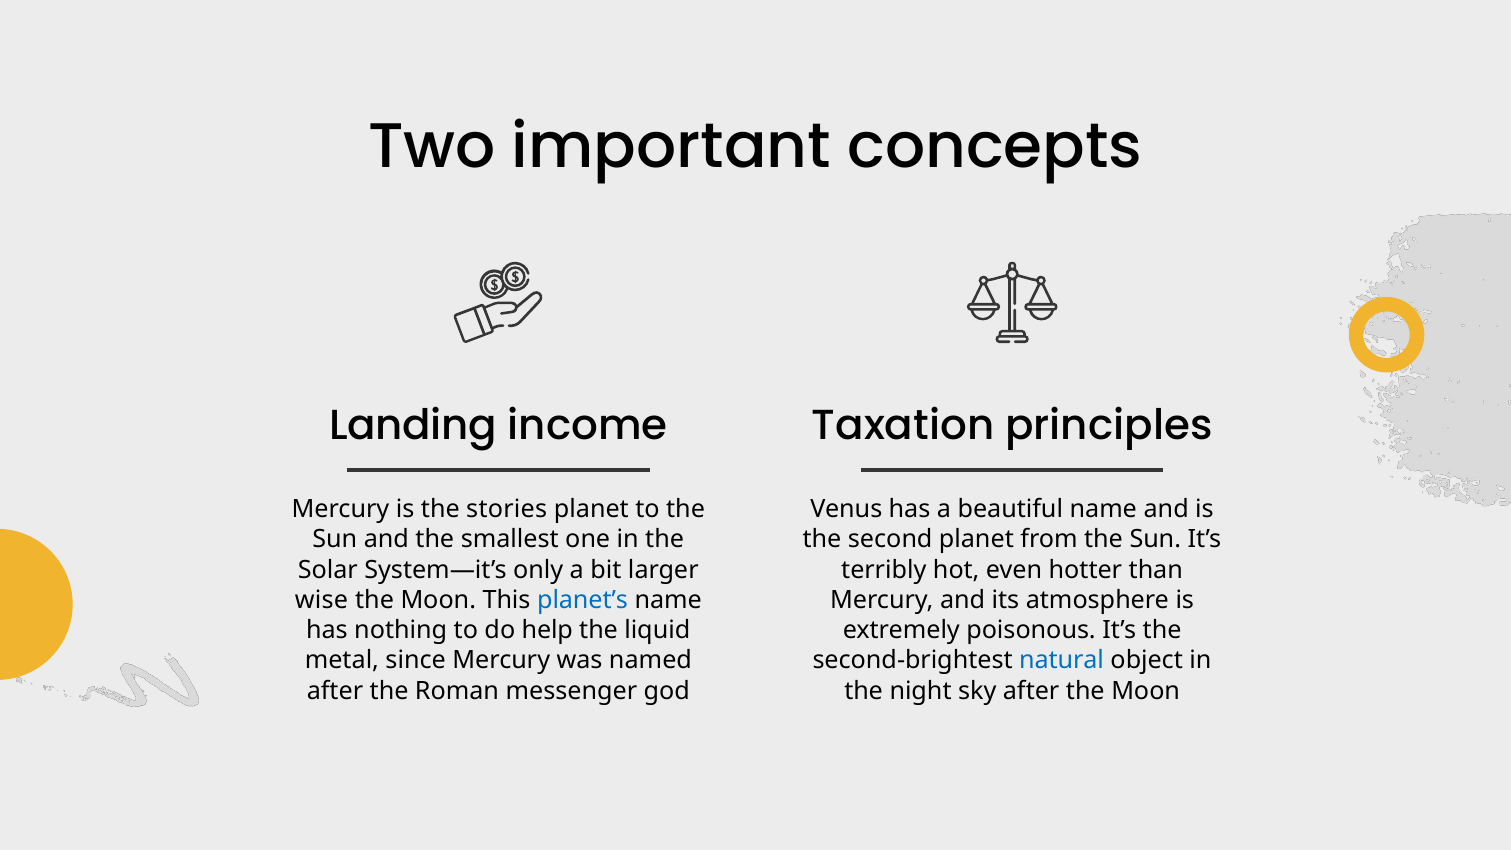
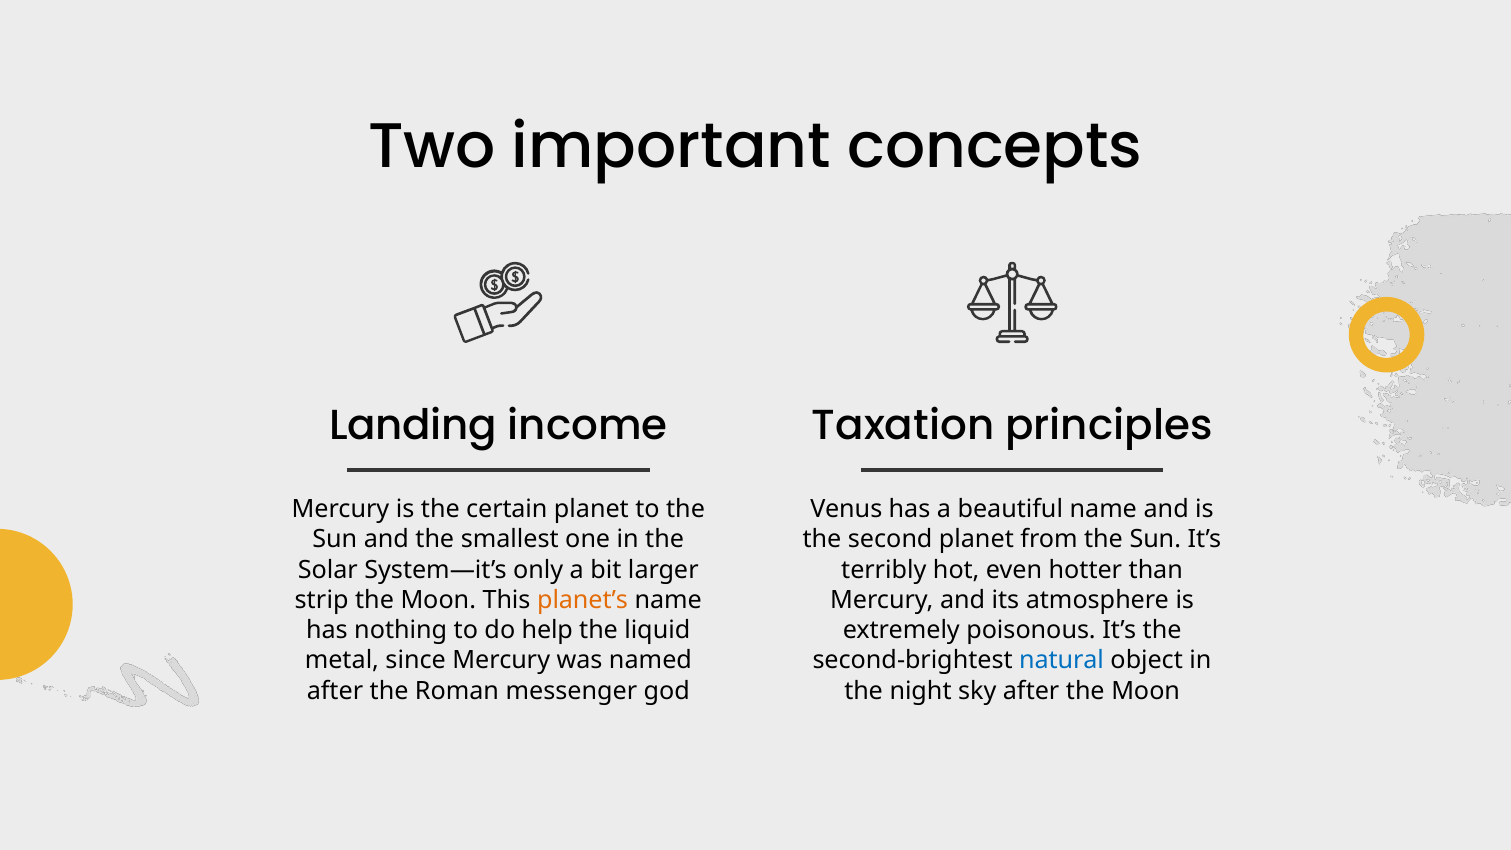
stories: stories -> certain (507, 509)
wise: wise -> strip (322, 600)
planet’s colour: blue -> orange (583, 600)
